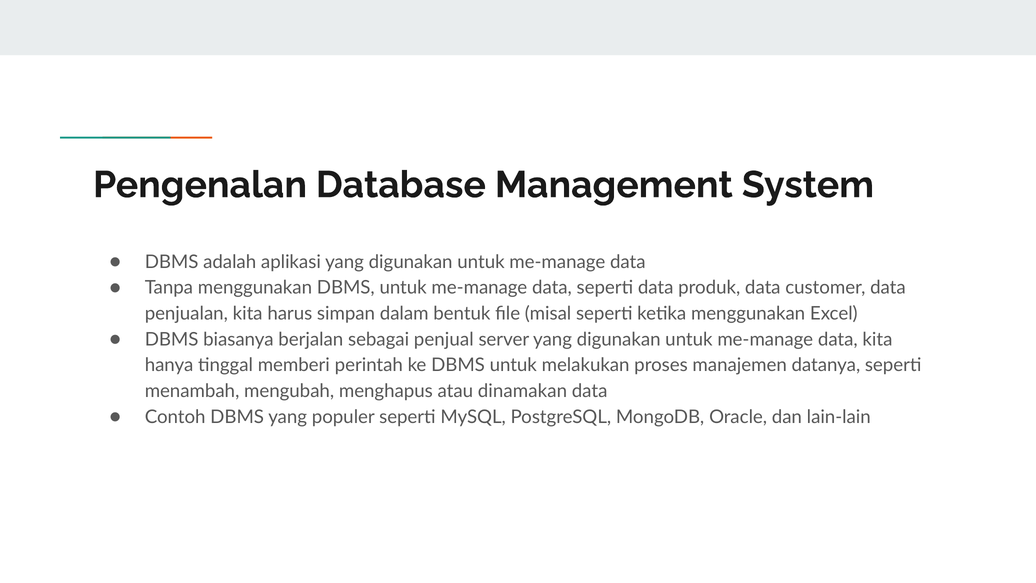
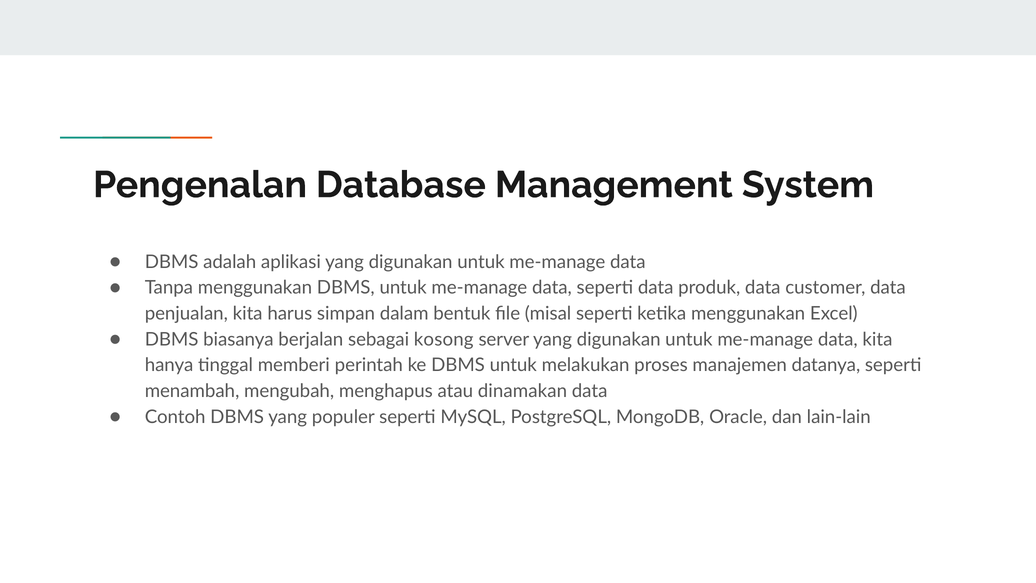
penjual: penjual -> kosong (444, 339)
